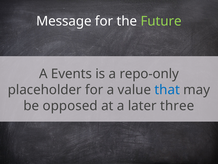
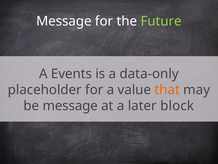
repo-only: repo-only -> data-only (149, 74)
that colour: blue -> orange (167, 90)
be opposed: opposed -> message (70, 106)
three: three -> block (177, 106)
